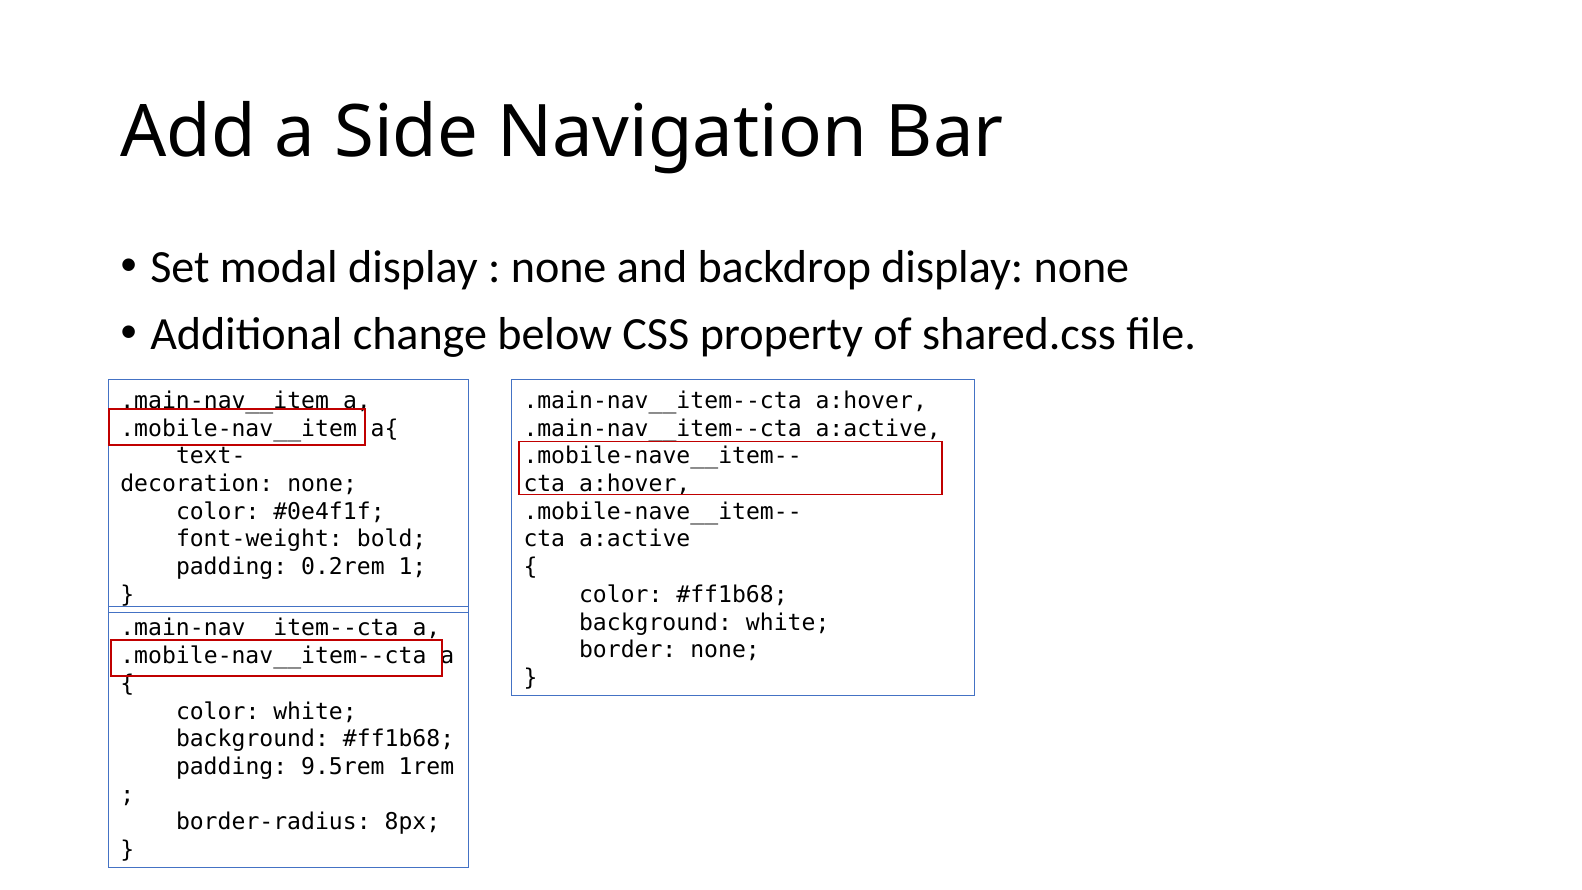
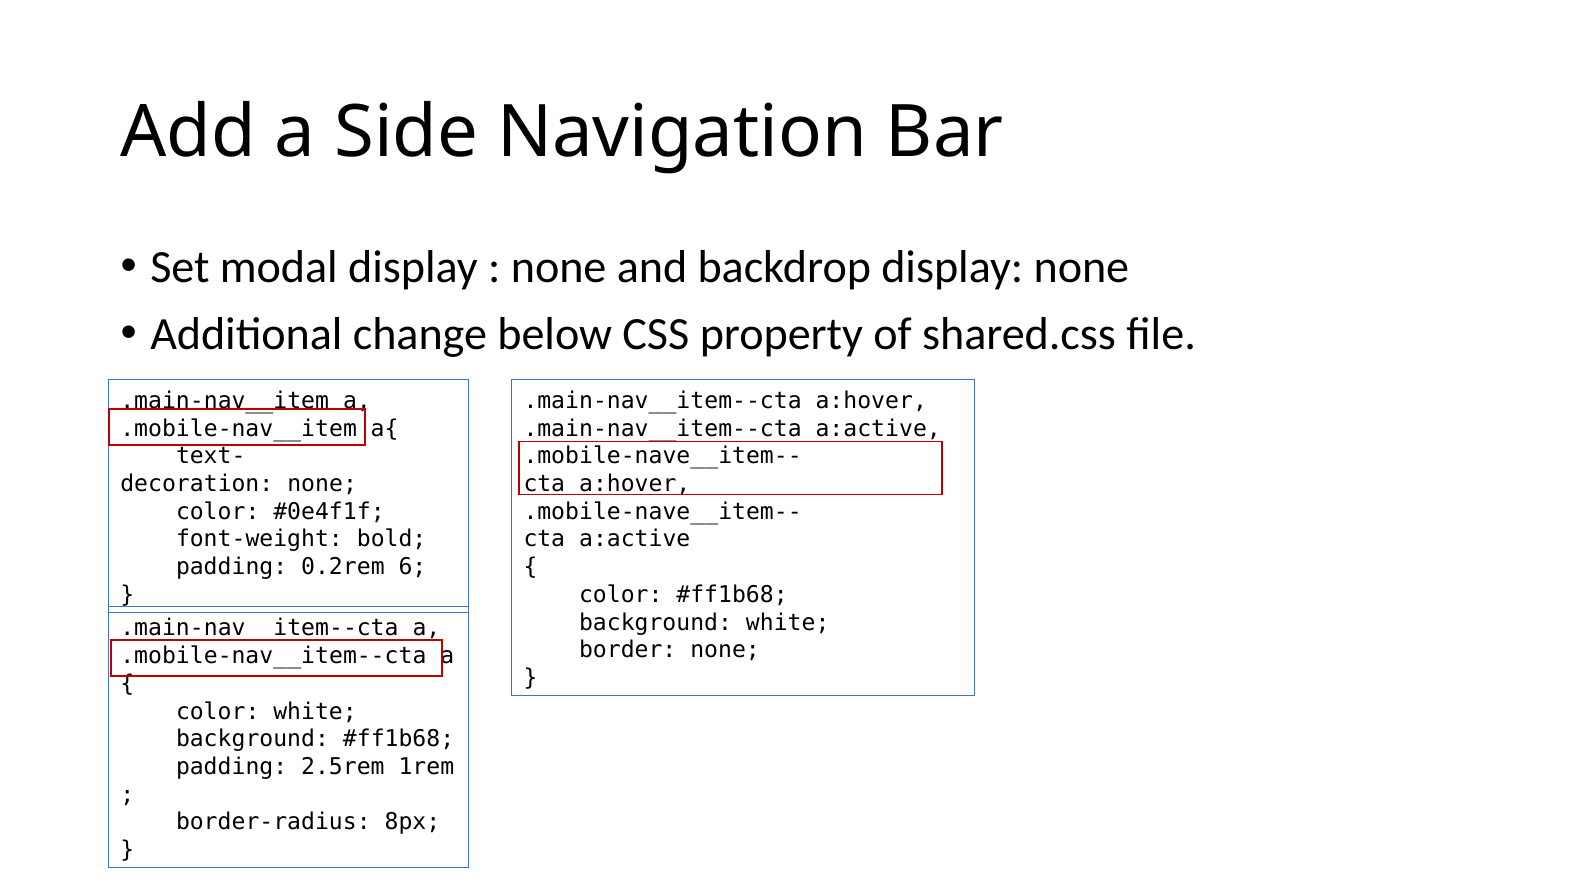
1: 1 -> 6 (412, 567)
9.5rem: 9.5rem -> 2.5rem (343, 767)
